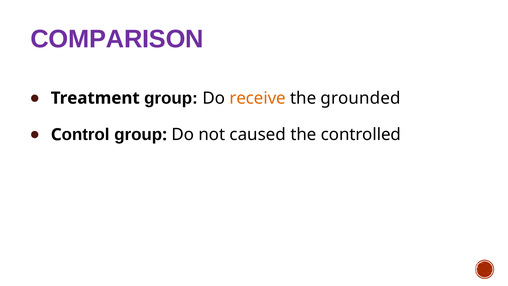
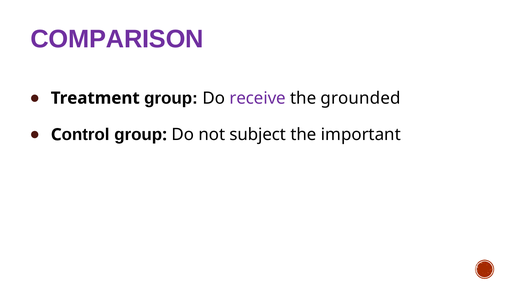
receive colour: orange -> purple (258, 98)
caused: caused -> subject (258, 135)
controlled: controlled -> important (361, 135)
